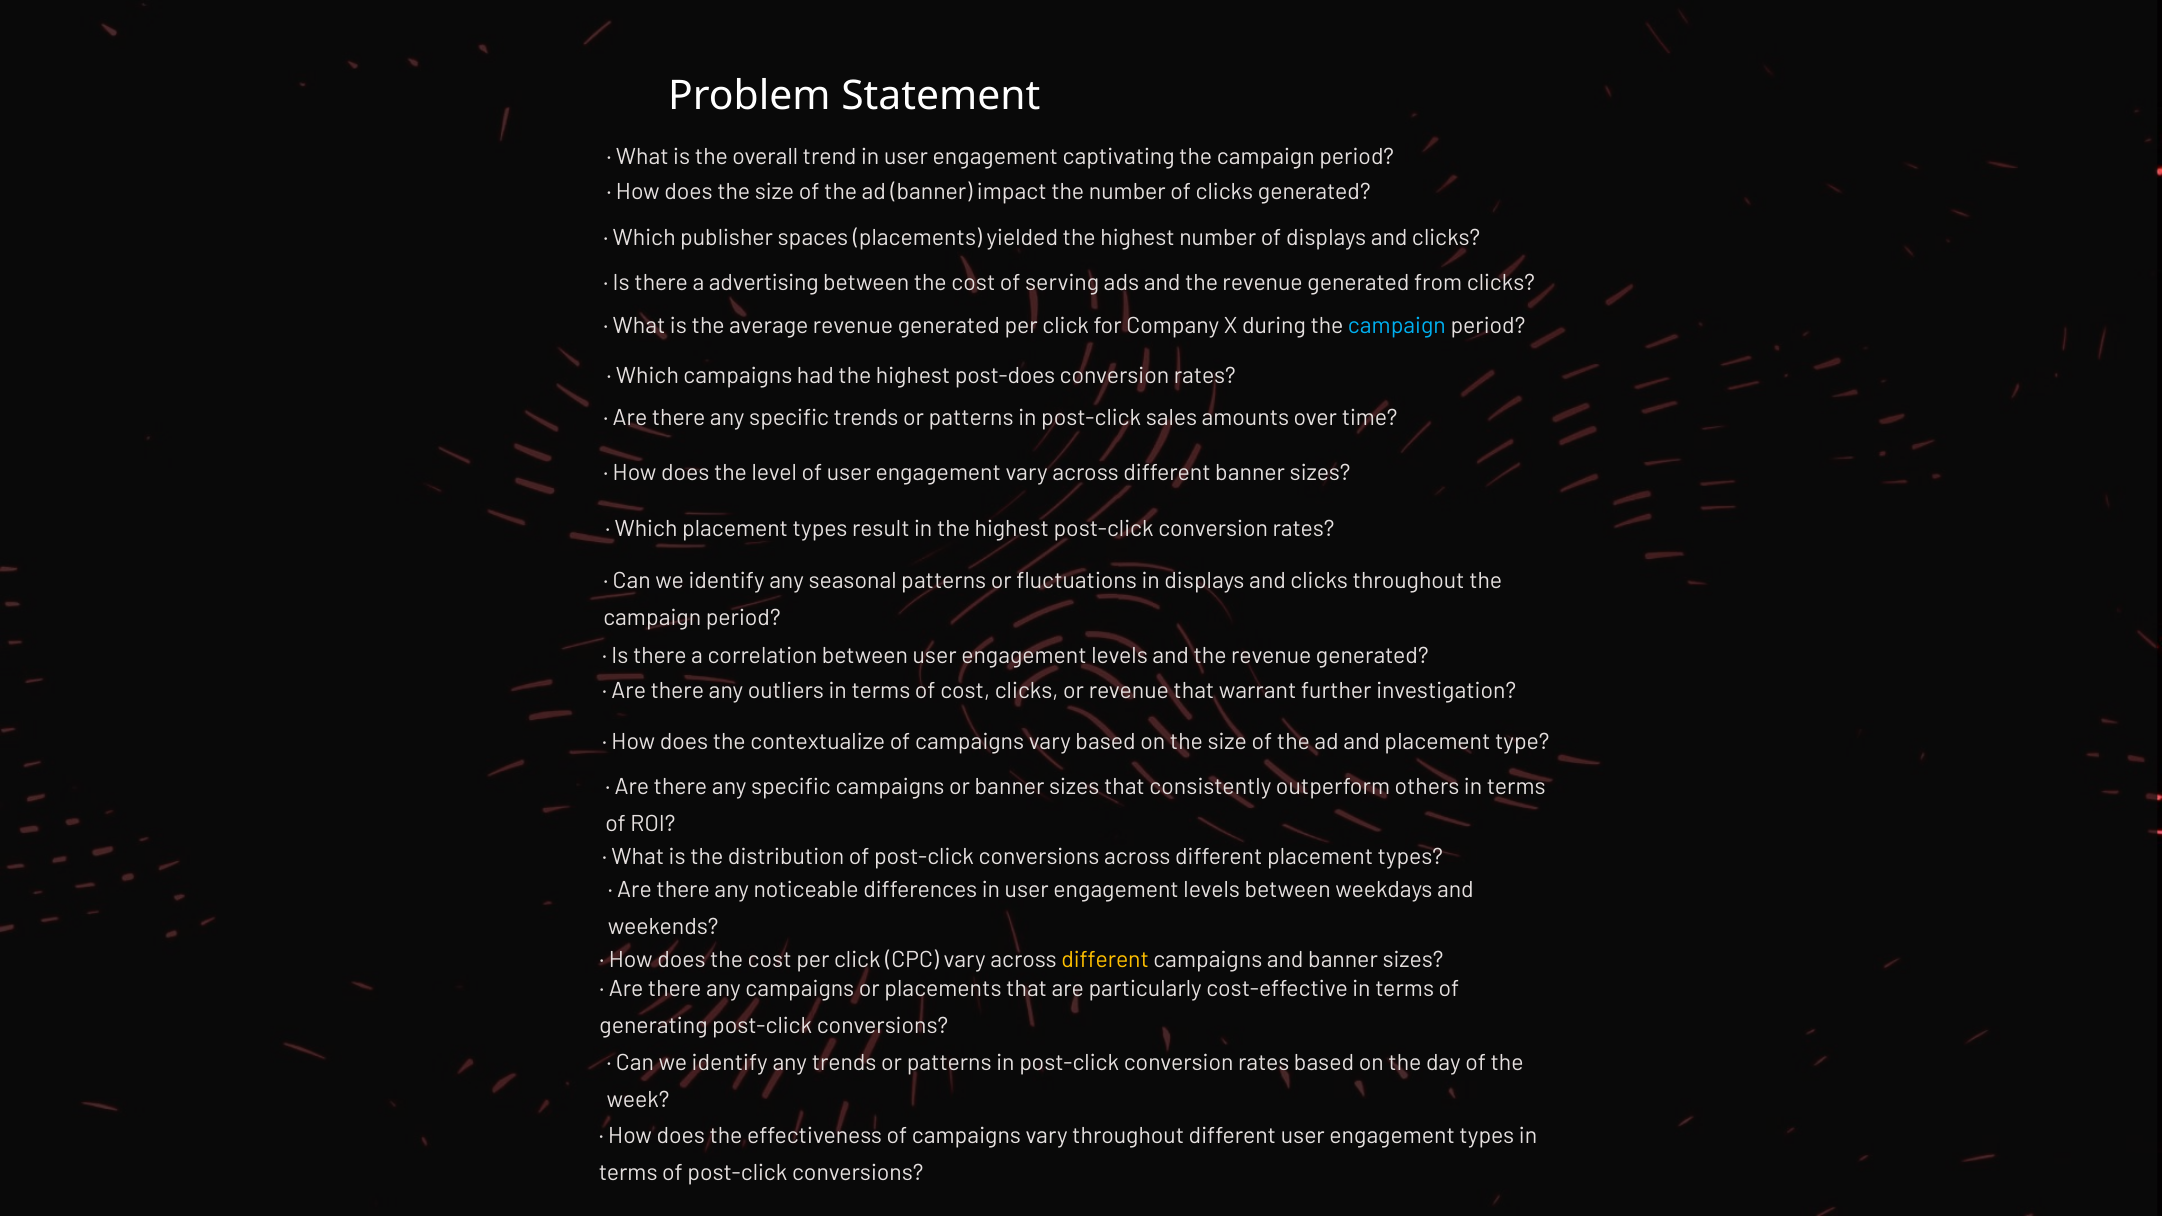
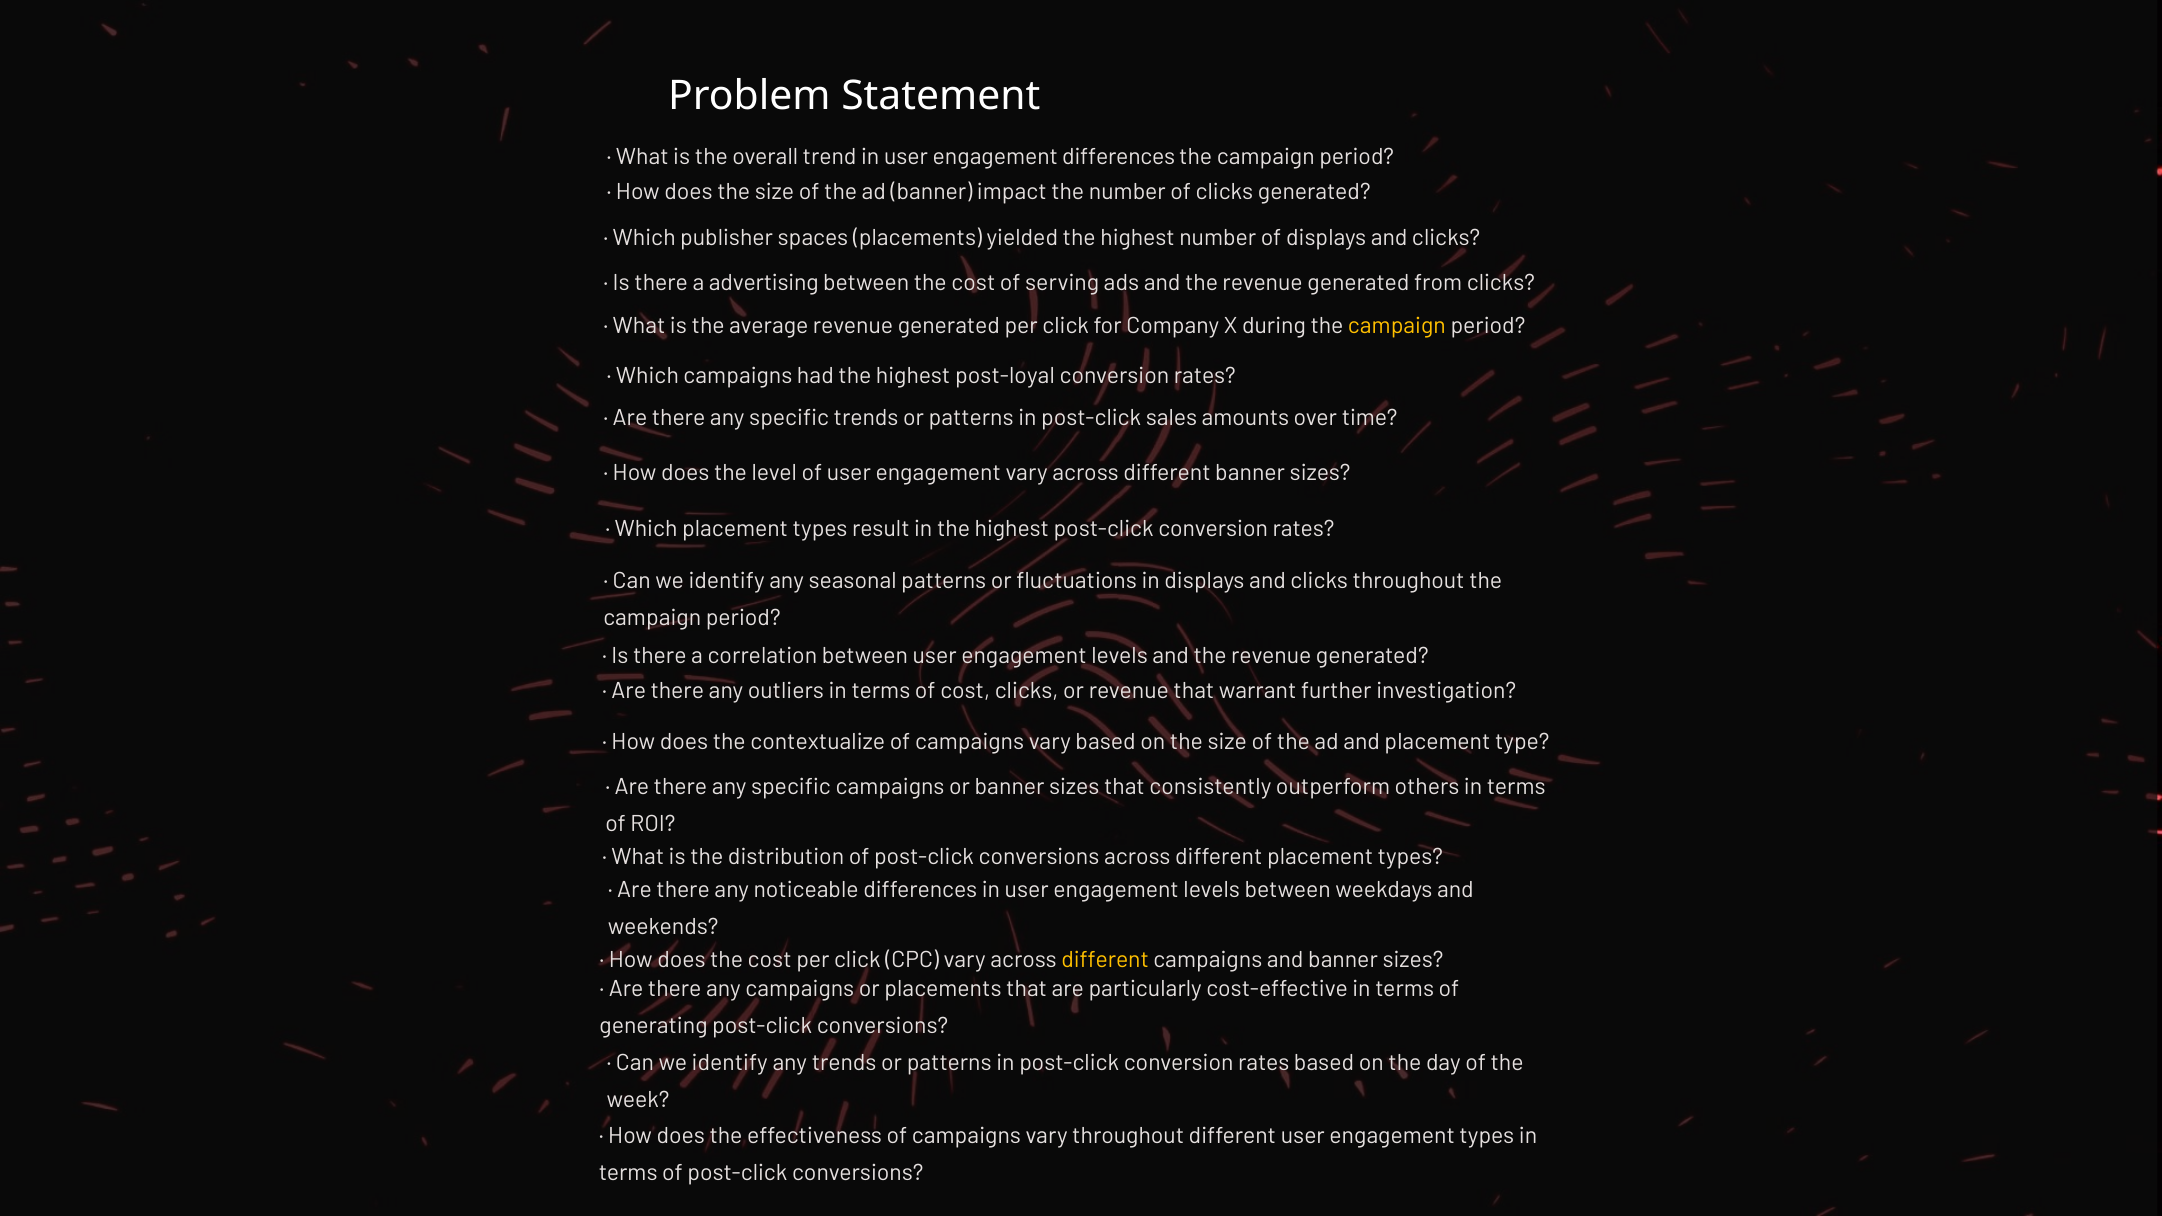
engagement captivating: captivating -> differences (1119, 157)
campaign colour: light blue -> yellow (1397, 326)
post-does: post-does -> post-loyal (1005, 376)
